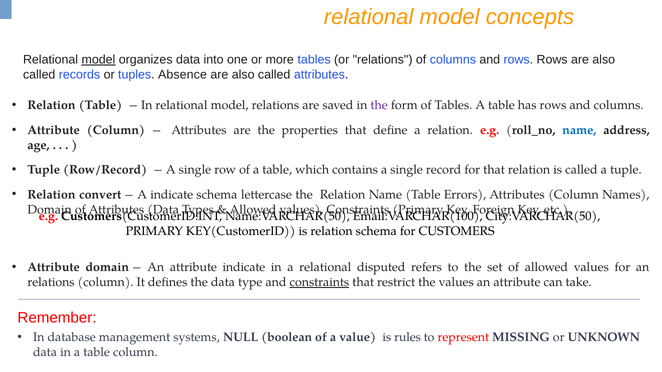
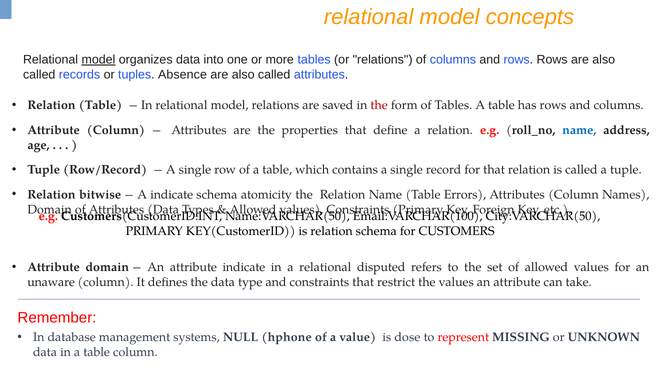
the colour: purple -> red (379, 105)
convert: convert -> bitwise (100, 195)
lettercase: lettercase -> atomicity (266, 195)
relations: relations -> unaware (51, 282)
constraints underline: present -> none (319, 282)
boolean: boolean -> hphone (287, 338)
rules: rules -> dose (407, 338)
